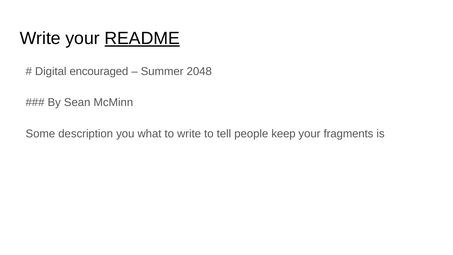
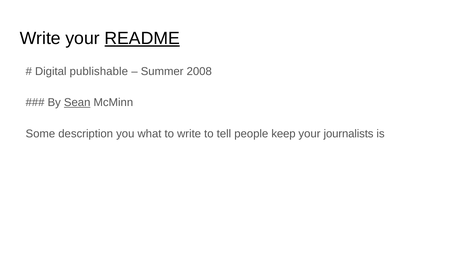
encouraged: encouraged -> publishable (99, 71)
2048: 2048 -> 2008 (199, 71)
Sean underline: none -> present (77, 102)
fragments: fragments -> journalists (349, 134)
